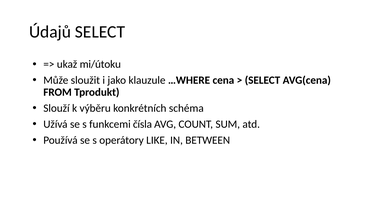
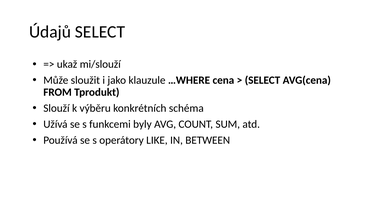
mi/útoku: mi/útoku -> mi/slouží (100, 64)
čísla: čísla -> byly (142, 124)
